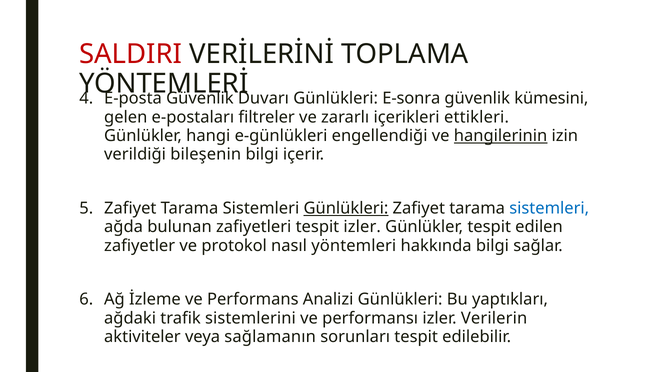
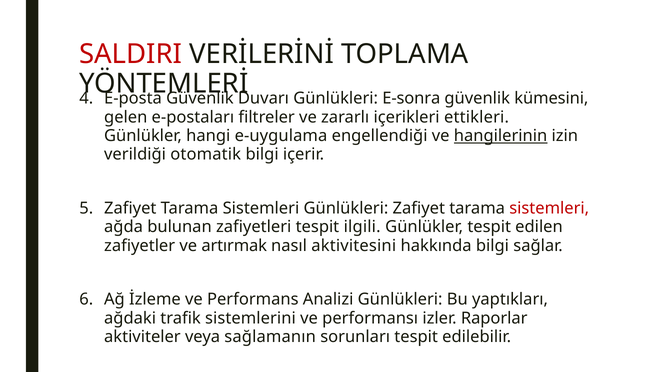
e-günlükleri: e-günlükleri -> e-uygulama (281, 136)
bileşenin: bileşenin -> otomatik (206, 154)
Günlükleri underline: present -> none (346, 208)
sistemleri colour: blue -> red (549, 208)
tespit izler: izler -> ilgili (362, 227)
protokol: protokol -> artırmak (234, 245)
yöntemleri: yöntemleri -> aktivitesini (354, 245)
Verilerin: Verilerin -> Raporlar (494, 318)
